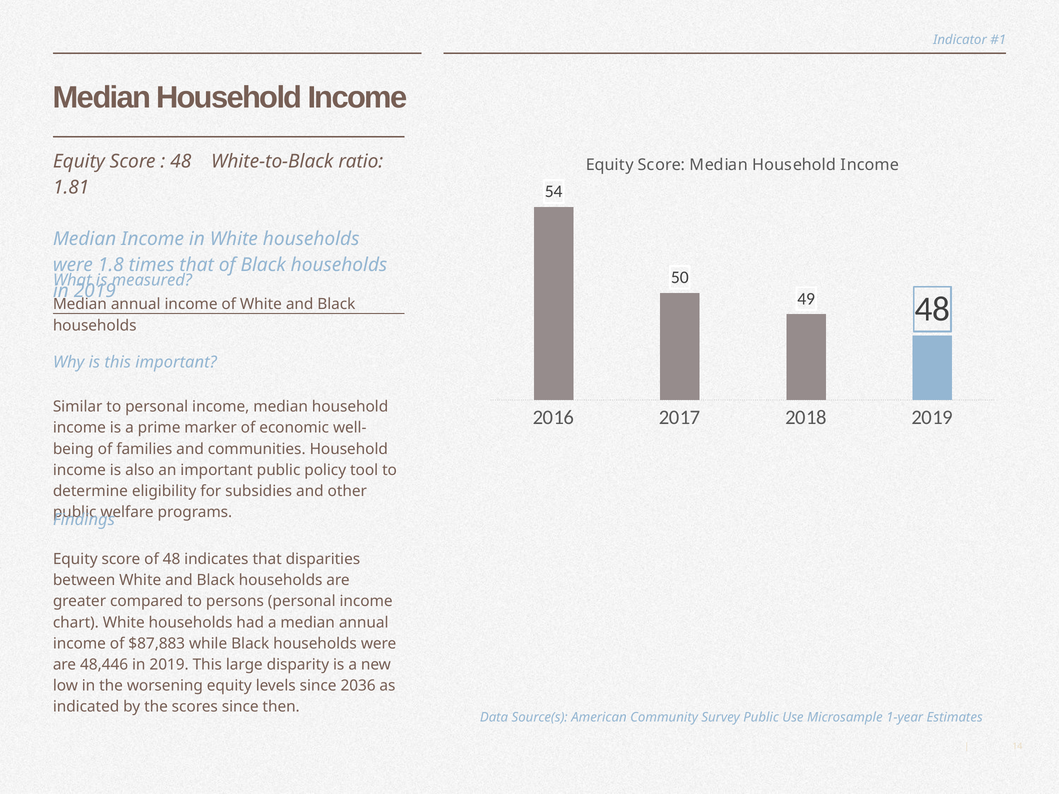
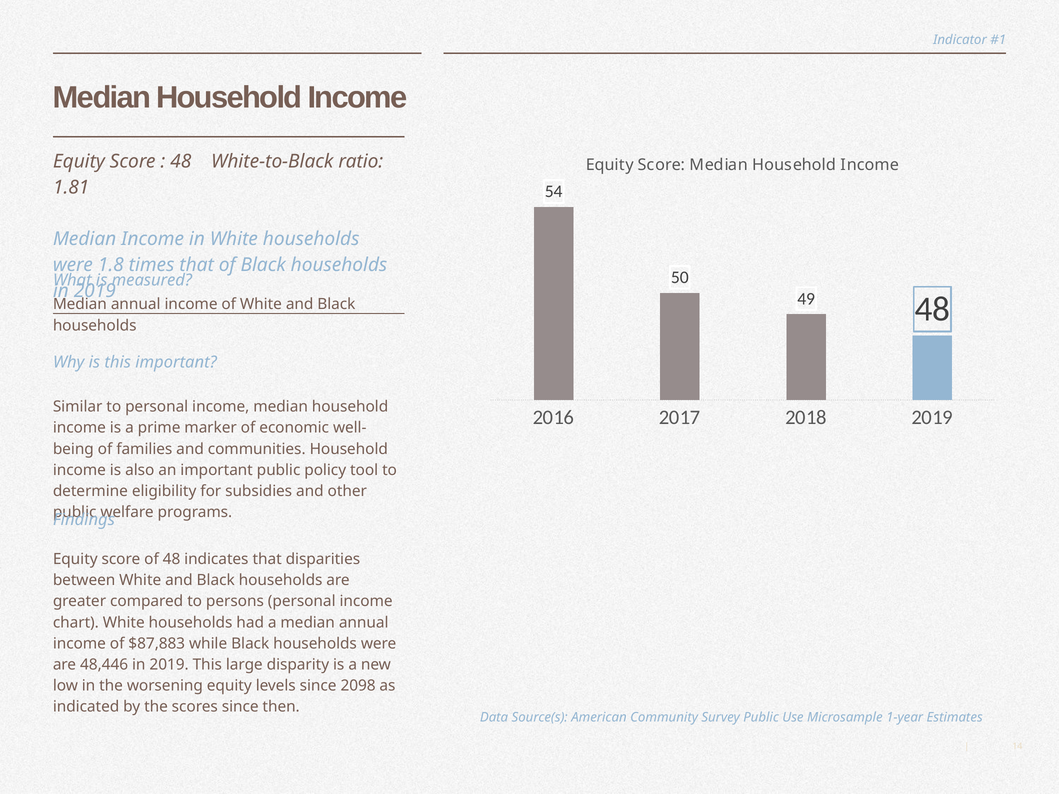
2036: 2036 -> 2098 (358, 686)
